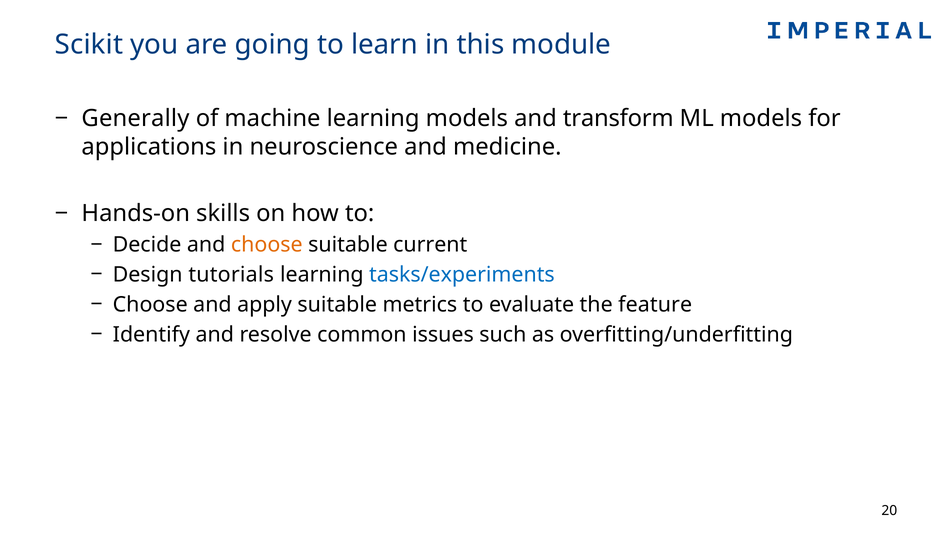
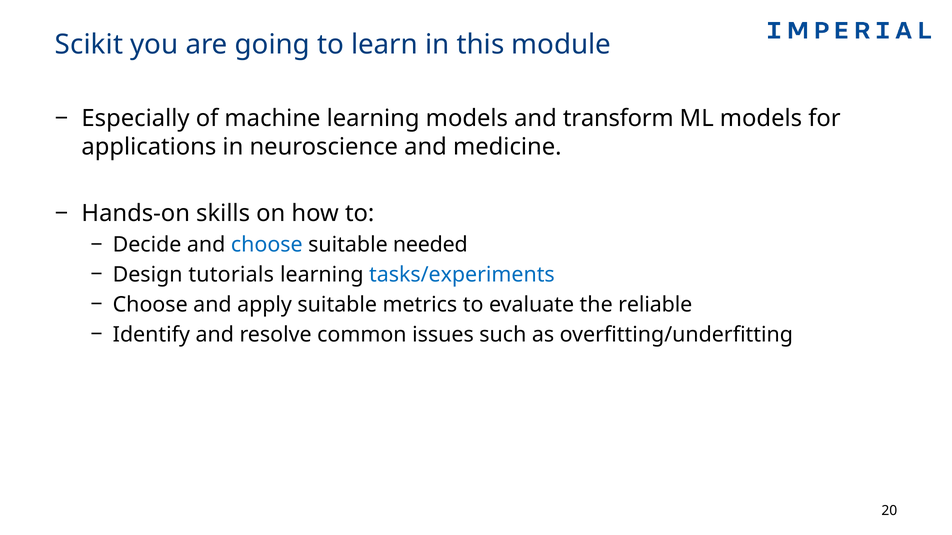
Generally: Generally -> Especially (136, 119)
choose colour: orange -> blue (267, 245)
current: current -> needed (430, 245)
feature: feature -> reliable (655, 305)
